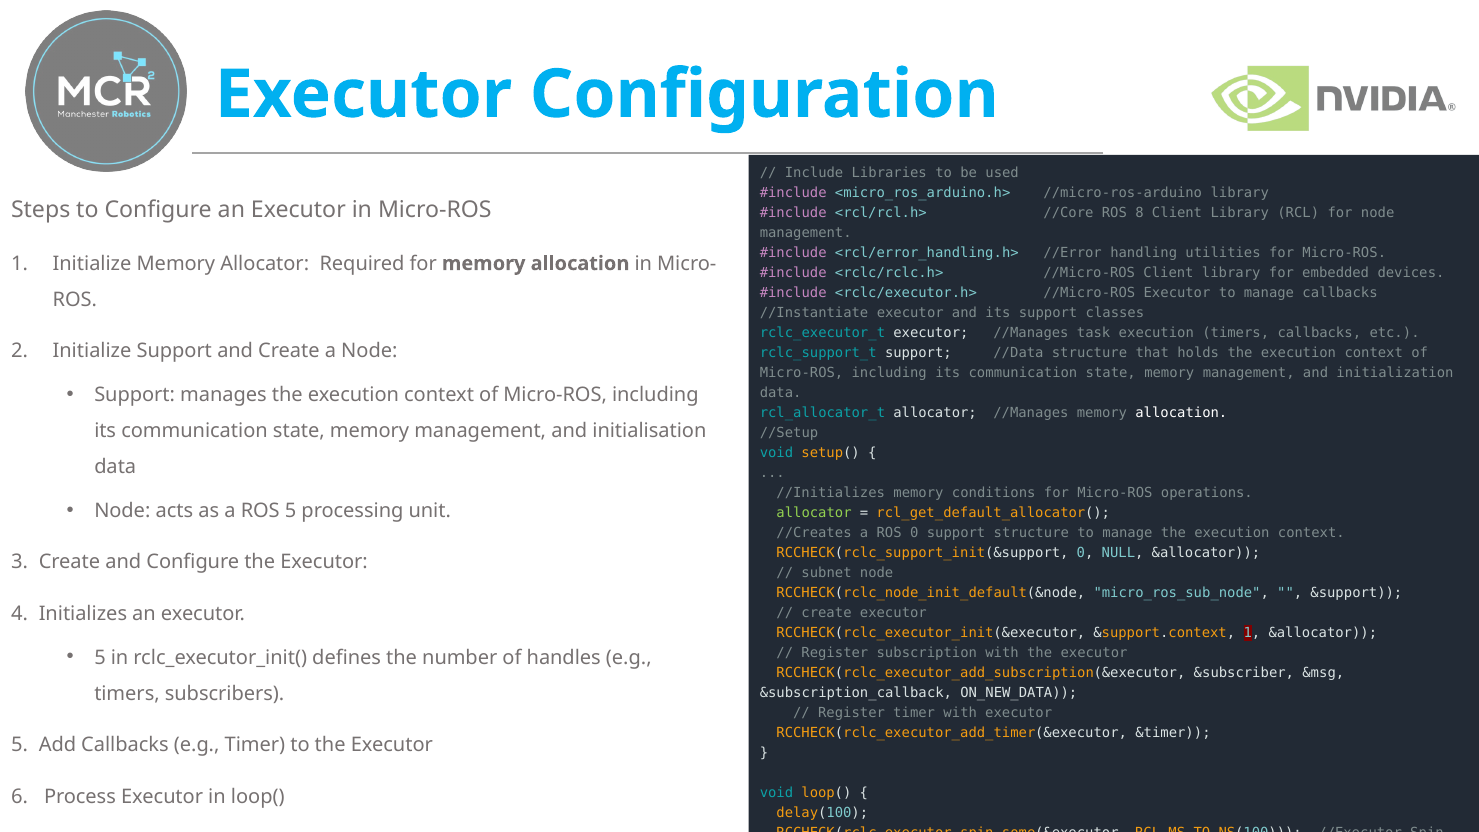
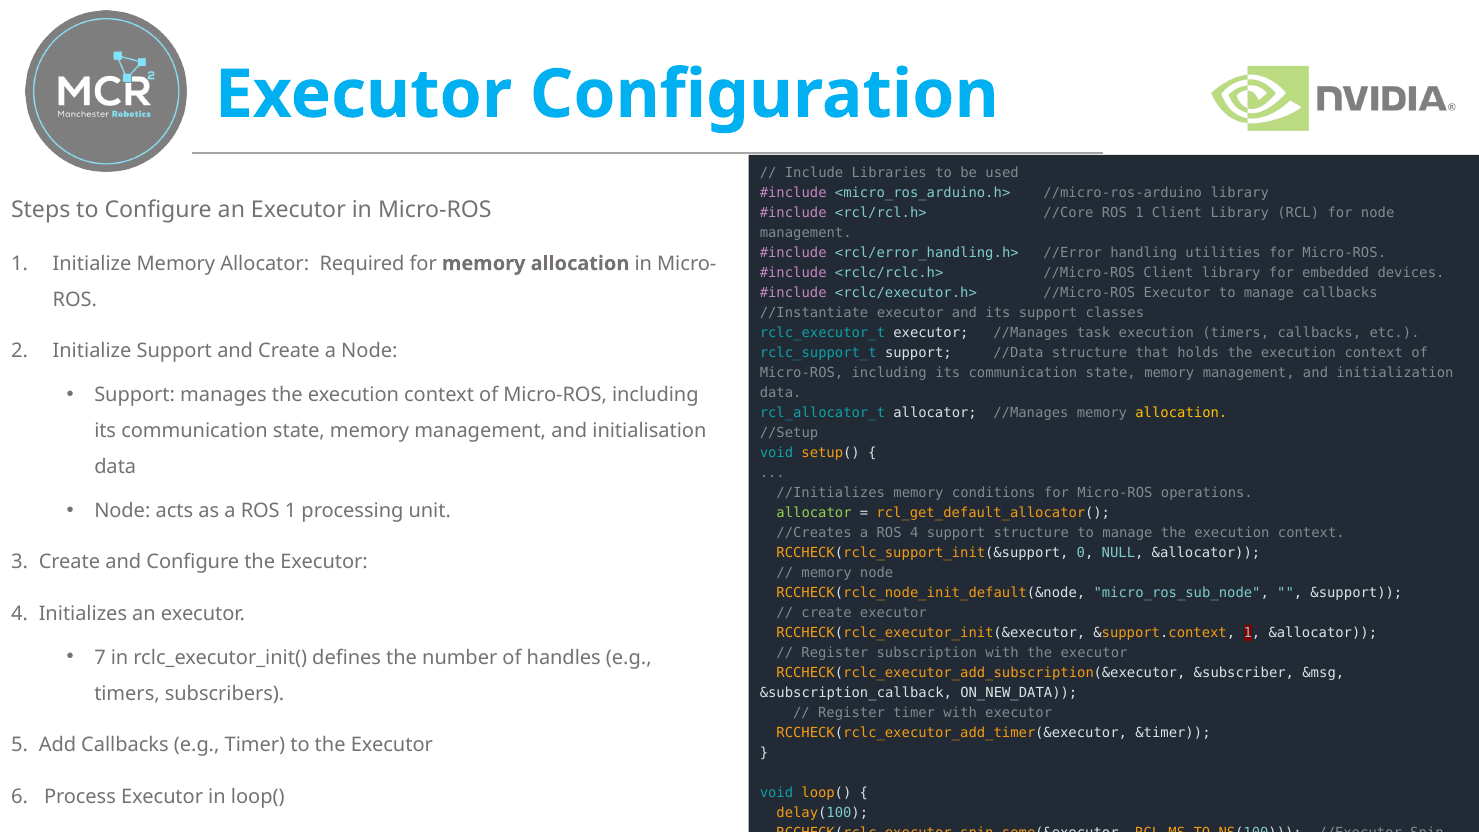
//Core ROS 8: 8 -> 1 (1139, 213)
allocation colour: white -> yellow (1181, 413)
a ROS 5: 5 -> 1 (291, 511)
ROS 0: 0 -> 4 (914, 533)
subnet: subnet -> memory (827, 573)
5: 5 -> 7 (100, 657)
